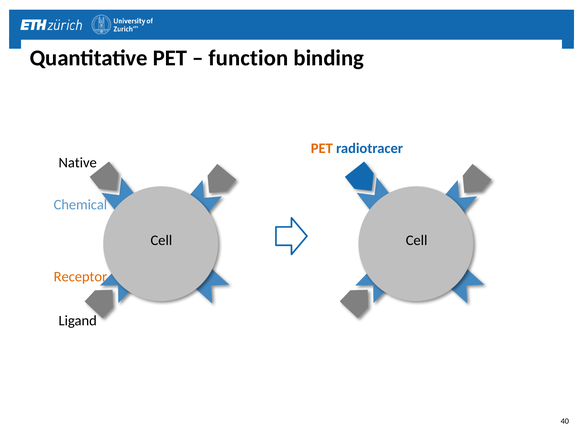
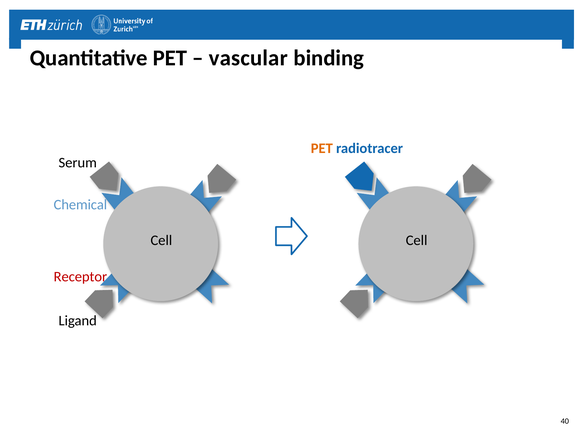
function: function -> vascular (248, 58)
Native: Native -> Serum (78, 163)
Receptor colour: orange -> red (80, 277)
